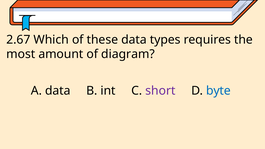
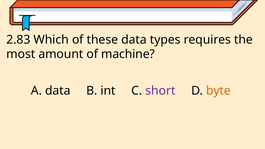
2.67: 2.67 -> 2.83 (18, 40)
diagram: diagram -> machine (128, 54)
byte colour: blue -> orange (218, 91)
